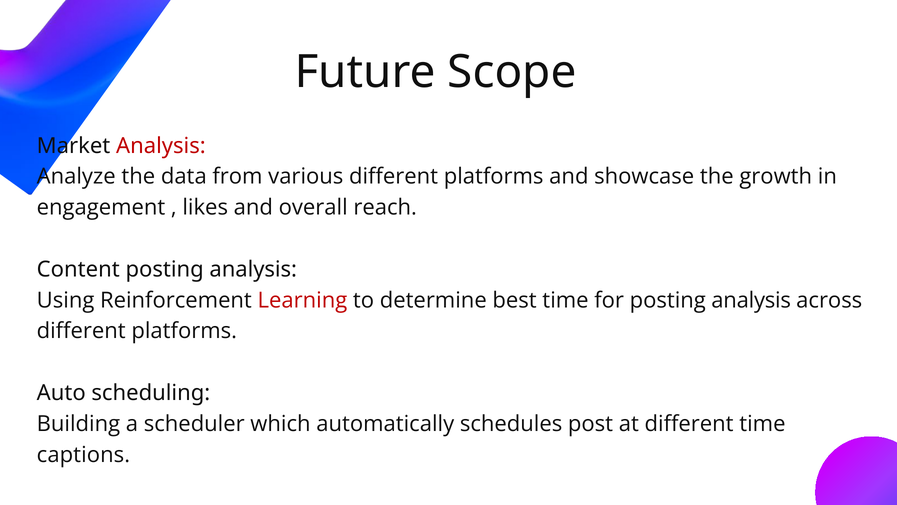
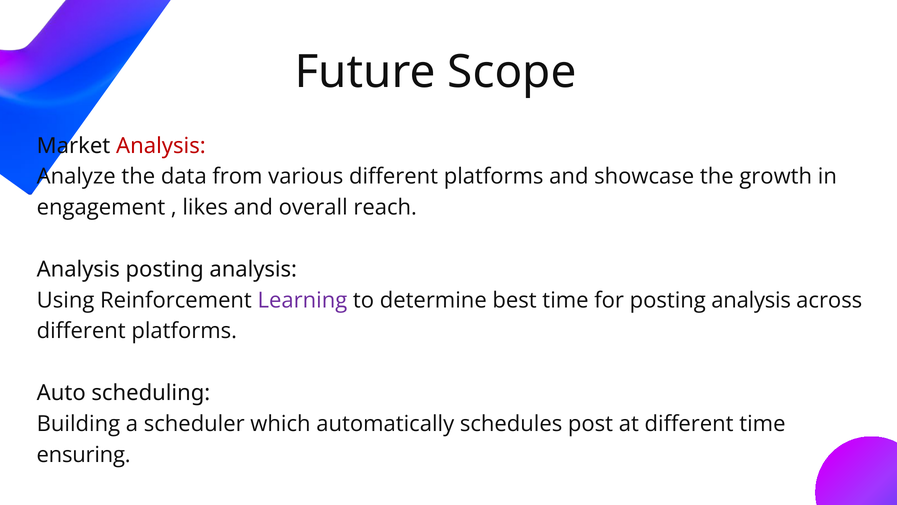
Content: Content -> Analysis (78, 269)
Learning colour: red -> purple (302, 300)
captions: captions -> ensuring (84, 454)
